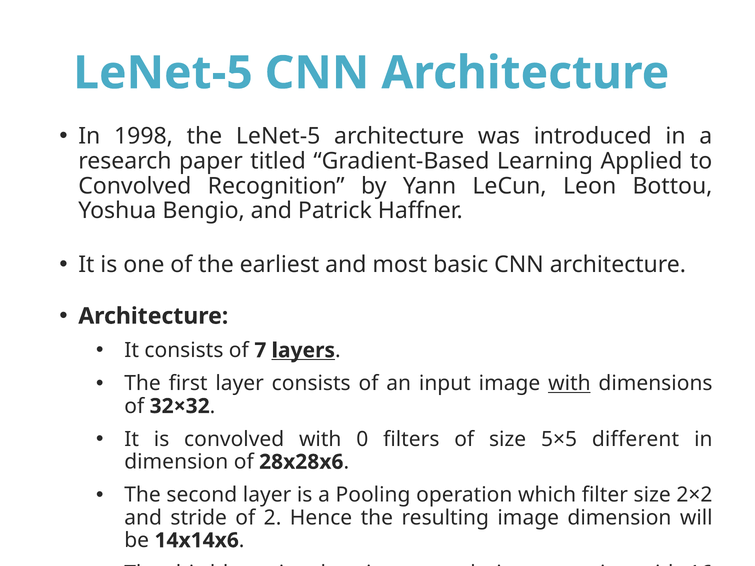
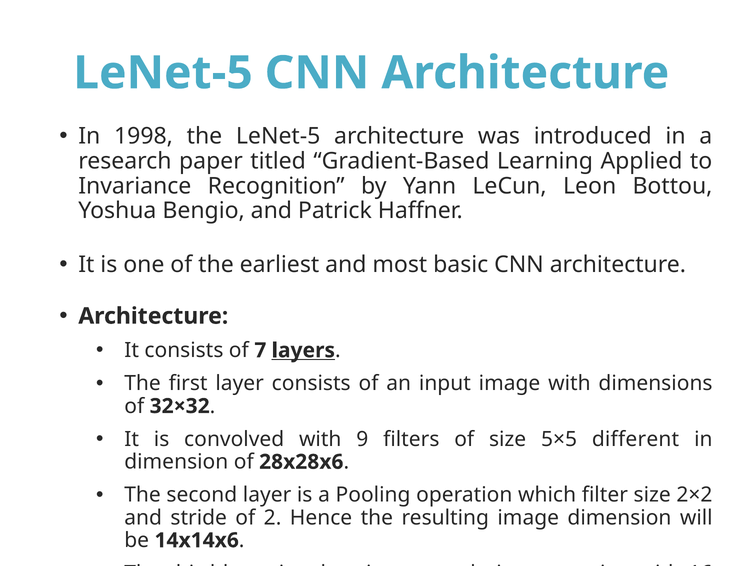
Convolved: Convolved -> Invariance (135, 186)
with underline: present -> none (569, 384)
0: 0 -> 9 (362, 439)
